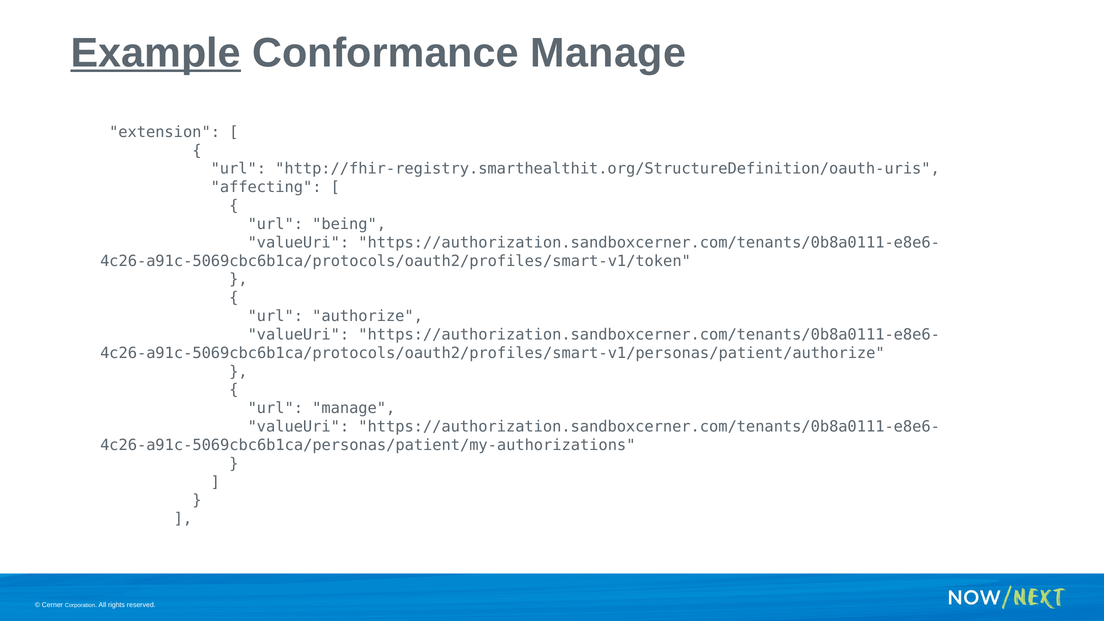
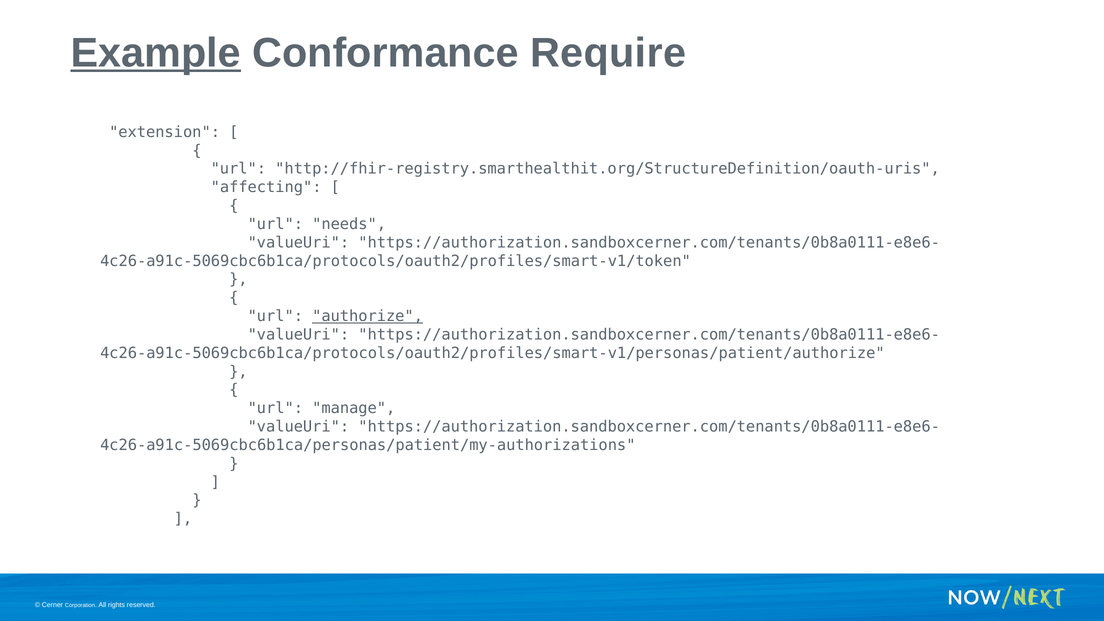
Conformance Manage: Manage -> Require (608, 53)
being: being -> needs (349, 224)
authorize underline: none -> present (368, 316)
